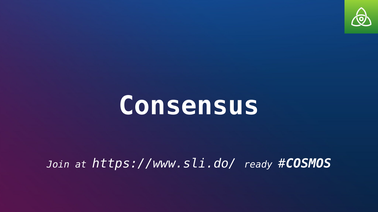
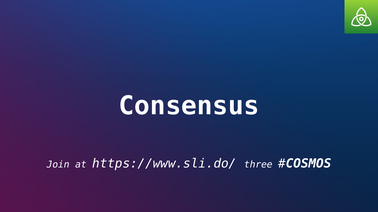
ready: ready -> three (258, 165)
